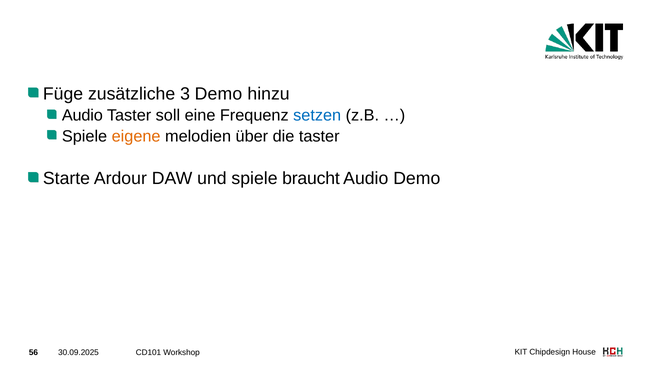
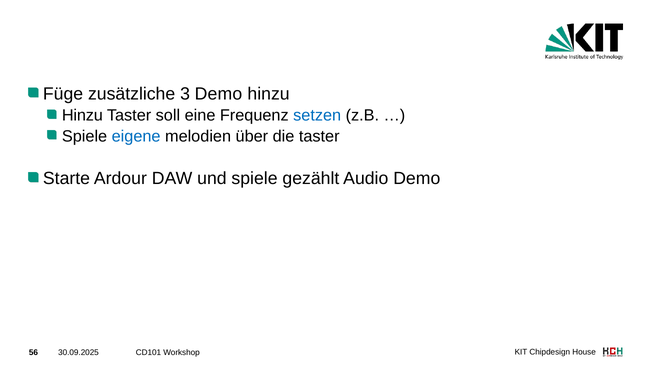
Audio: Audio -> Hinzu (82, 116)
eigene colour: orange -> blue (136, 136)
braucht: braucht -> gezählt (311, 179)
